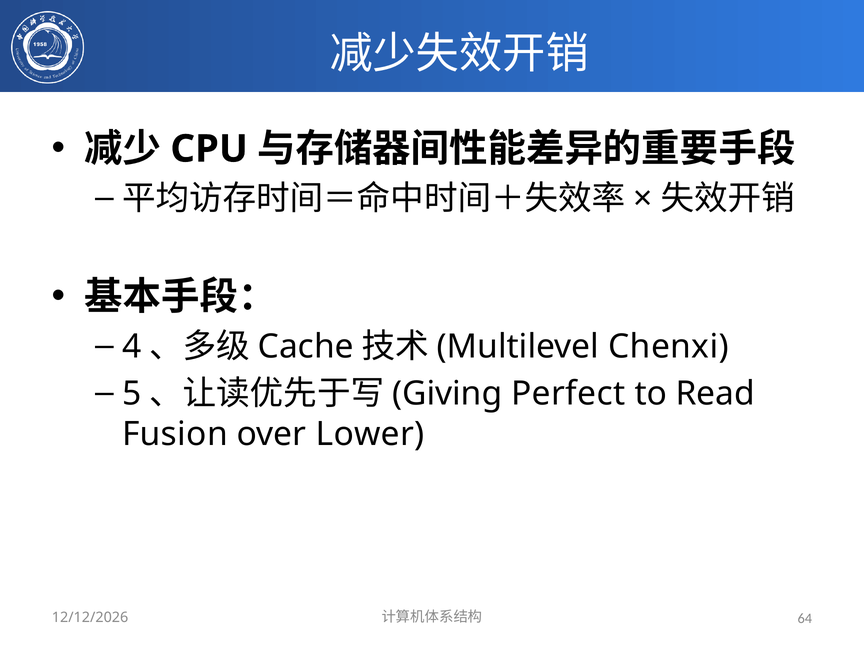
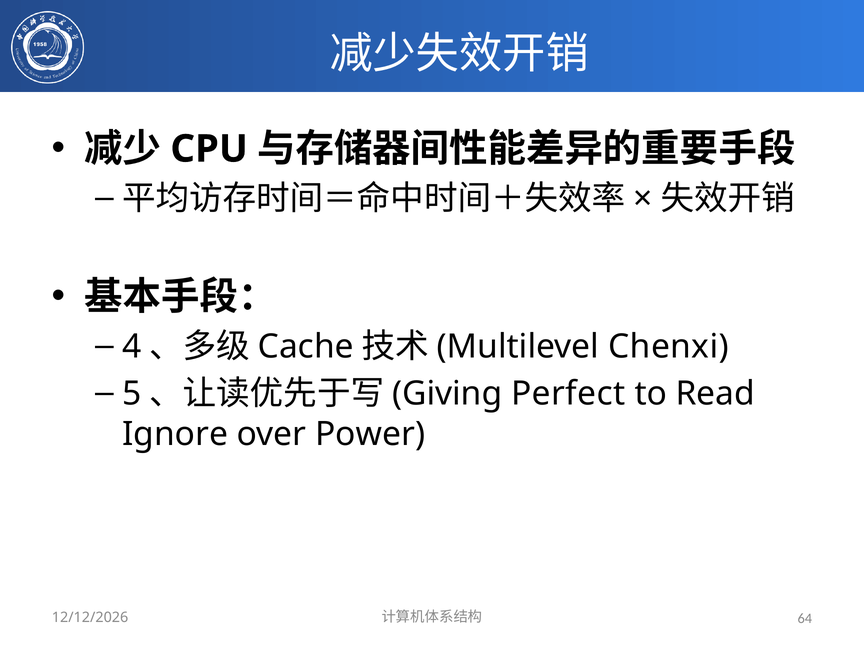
Fusion: Fusion -> Ignore (175, 434)
Lower: Lower -> Power (370, 434)
